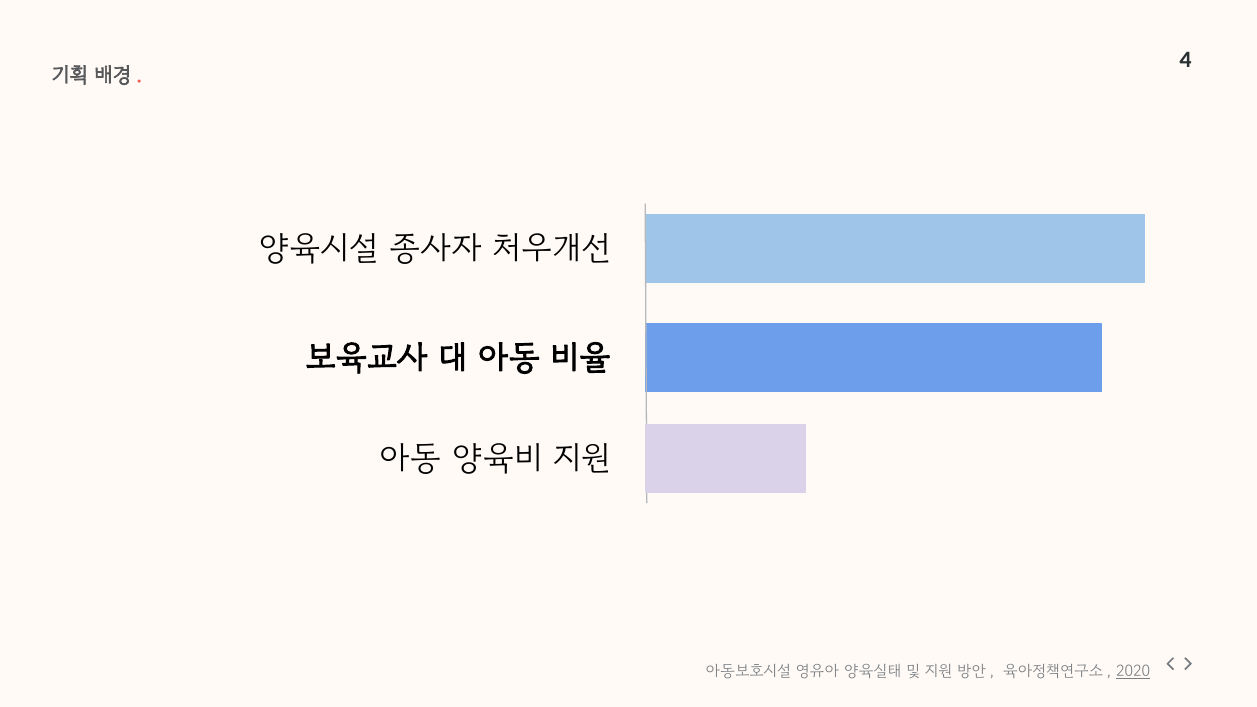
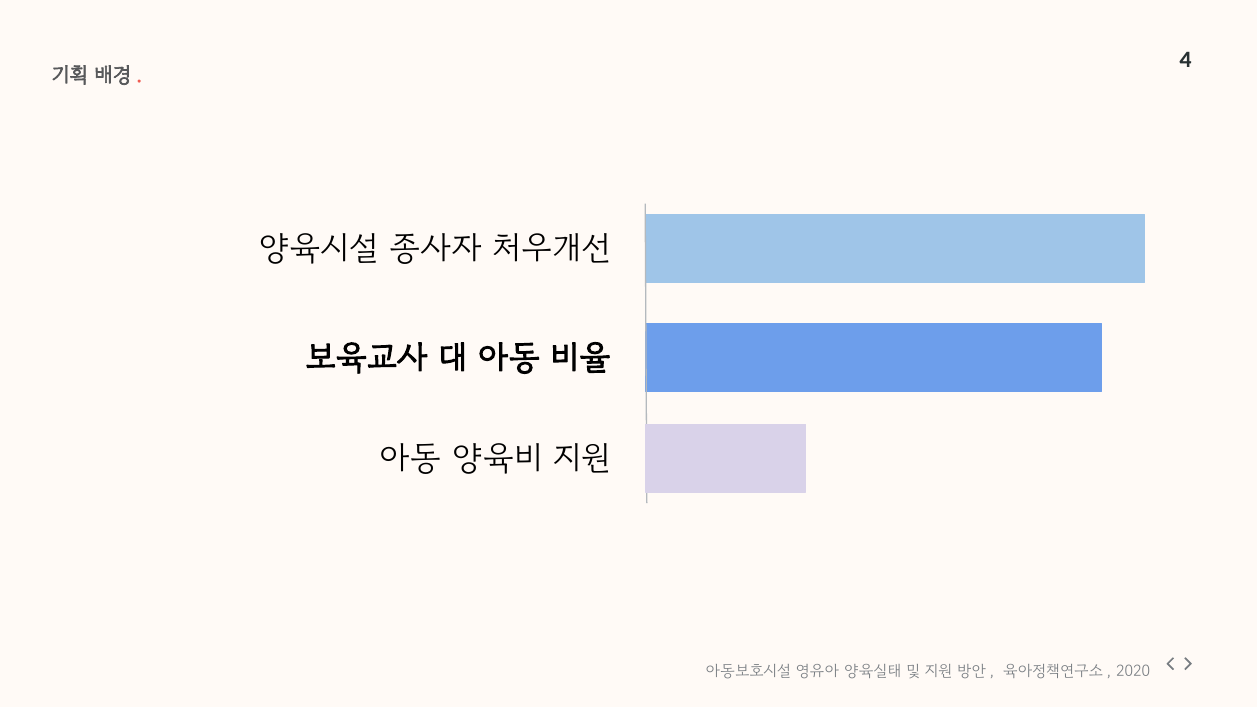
2020 underline: present -> none (1133, 672)
